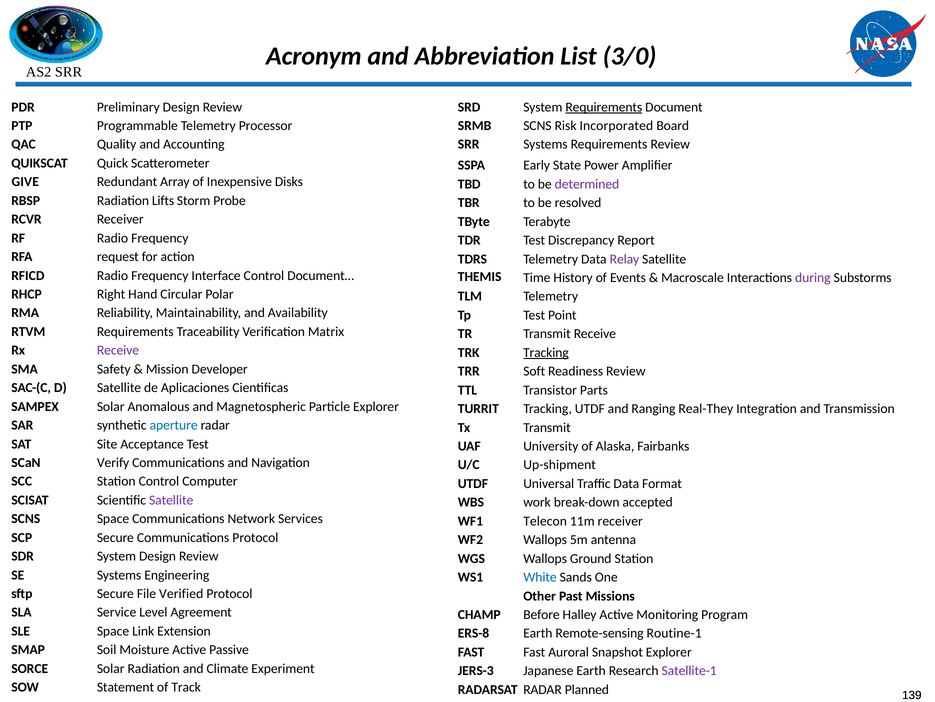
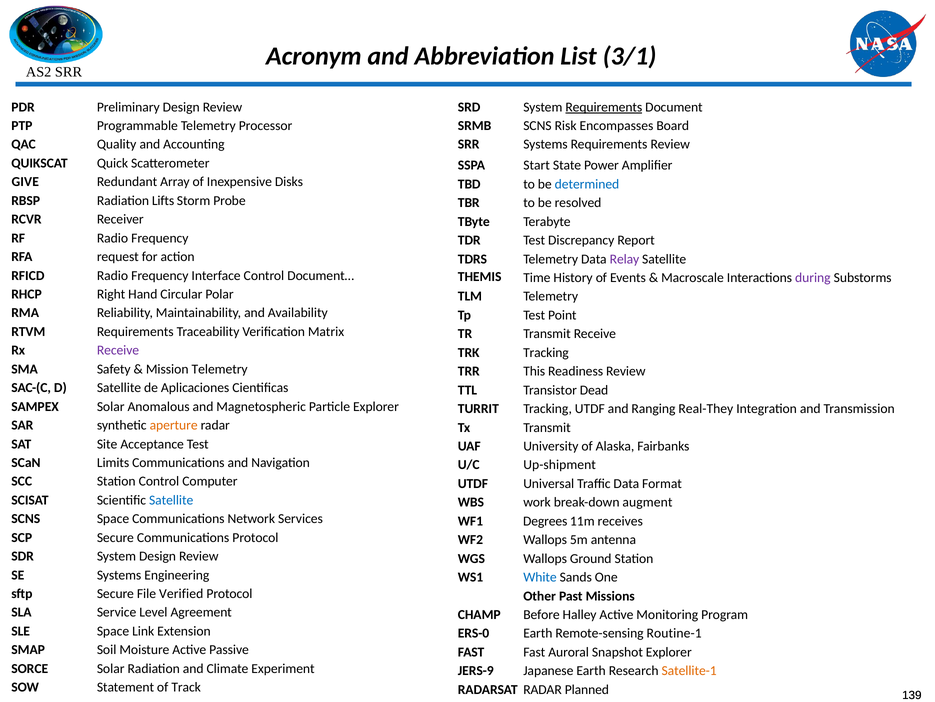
3/0: 3/0 -> 3/1 (630, 56)
Incorporated: Incorporated -> Encompasses (616, 126)
Early: Early -> Start (537, 165)
determined colour: purple -> blue (587, 184)
Tracking underline: present -> none (546, 352)
Mission Developer: Developer -> Telemetry (220, 369)
Soft: Soft -> This (534, 371)
Parts: Parts -> Dead (594, 390)
aperture colour: blue -> orange (174, 425)
Verify: Verify -> Limits (113, 462)
Satellite colour: purple -> blue (171, 500)
accepted: accepted -> augment (648, 502)
Telecon: Telecon -> Degrees (545, 521)
11m receiver: receiver -> receives (620, 521)
ERS-8: ERS-8 -> ERS-0 (474, 633)
JERS-3: JERS-3 -> JERS-9 (476, 670)
Satellite-1 colour: purple -> orange (689, 670)
